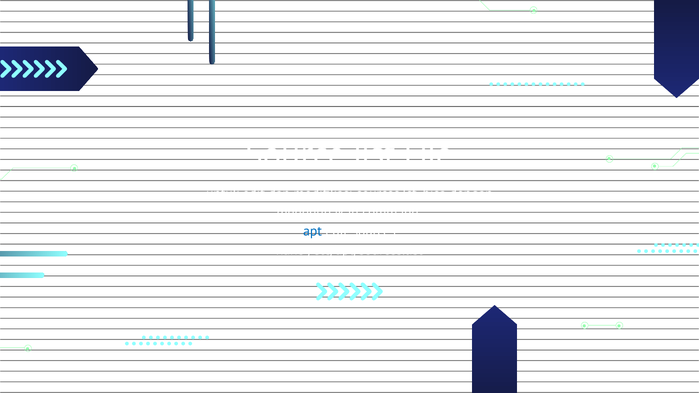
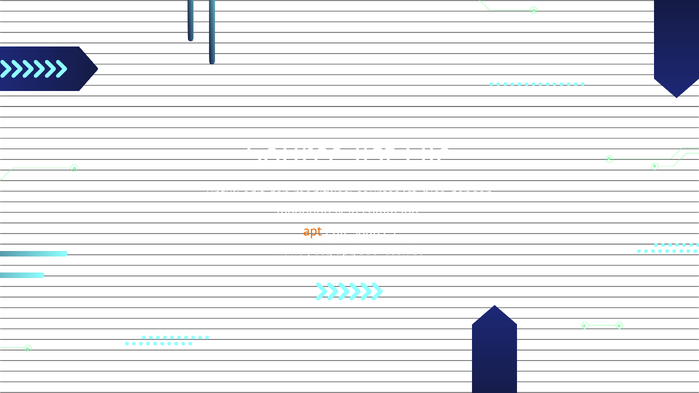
apt colour: blue -> orange (313, 232)
